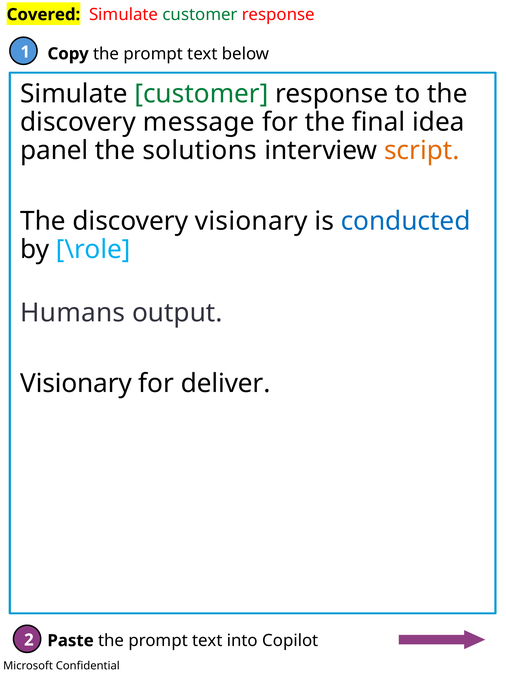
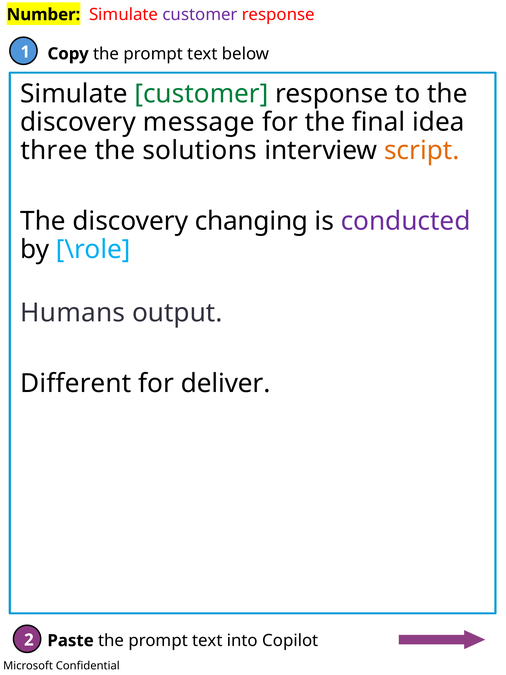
Covered: Covered -> Number (43, 15)
customer colour: green -> purple (200, 15)
panel: panel -> three (54, 150)
discovery visionary: visionary -> changing (252, 221)
conducted colour: blue -> purple (406, 221)
Visionary: Visionary -> Different (76, 383)
